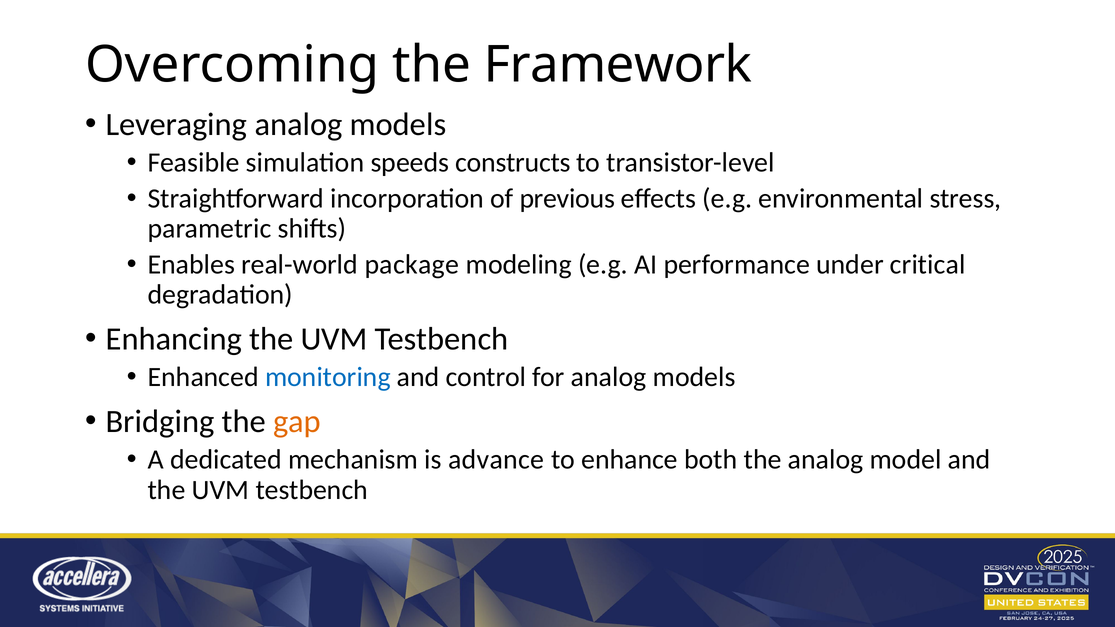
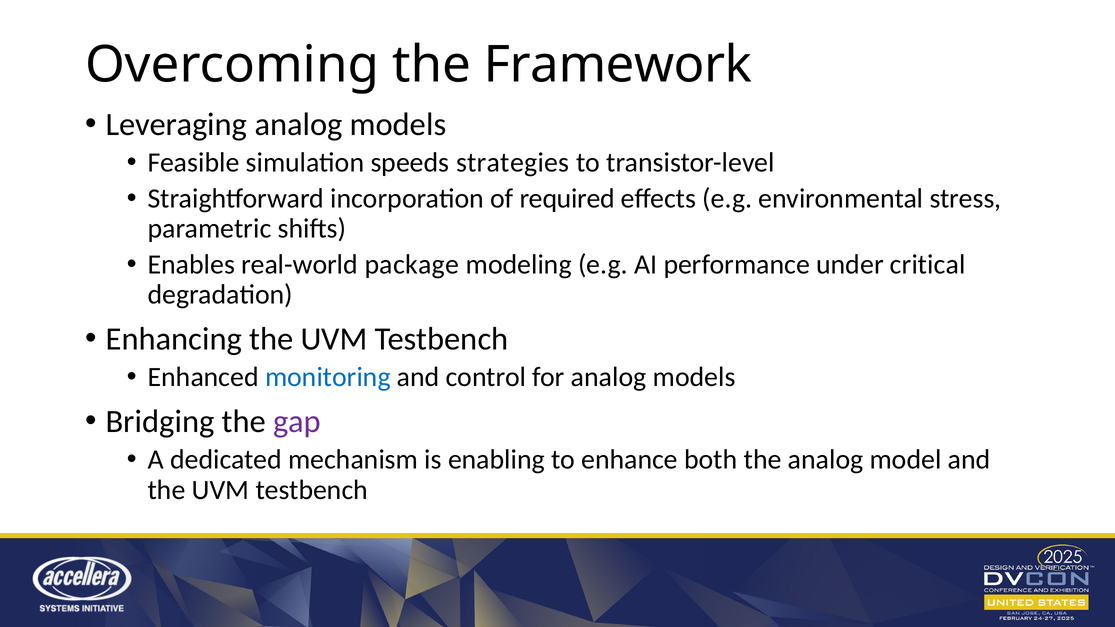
constructs: constructs -> strategies (513, 163)
previous: previous -> required (567, 199)
gap colour: orange -> purple (297, 421)
advance: advance -> enabling (496, 460)
